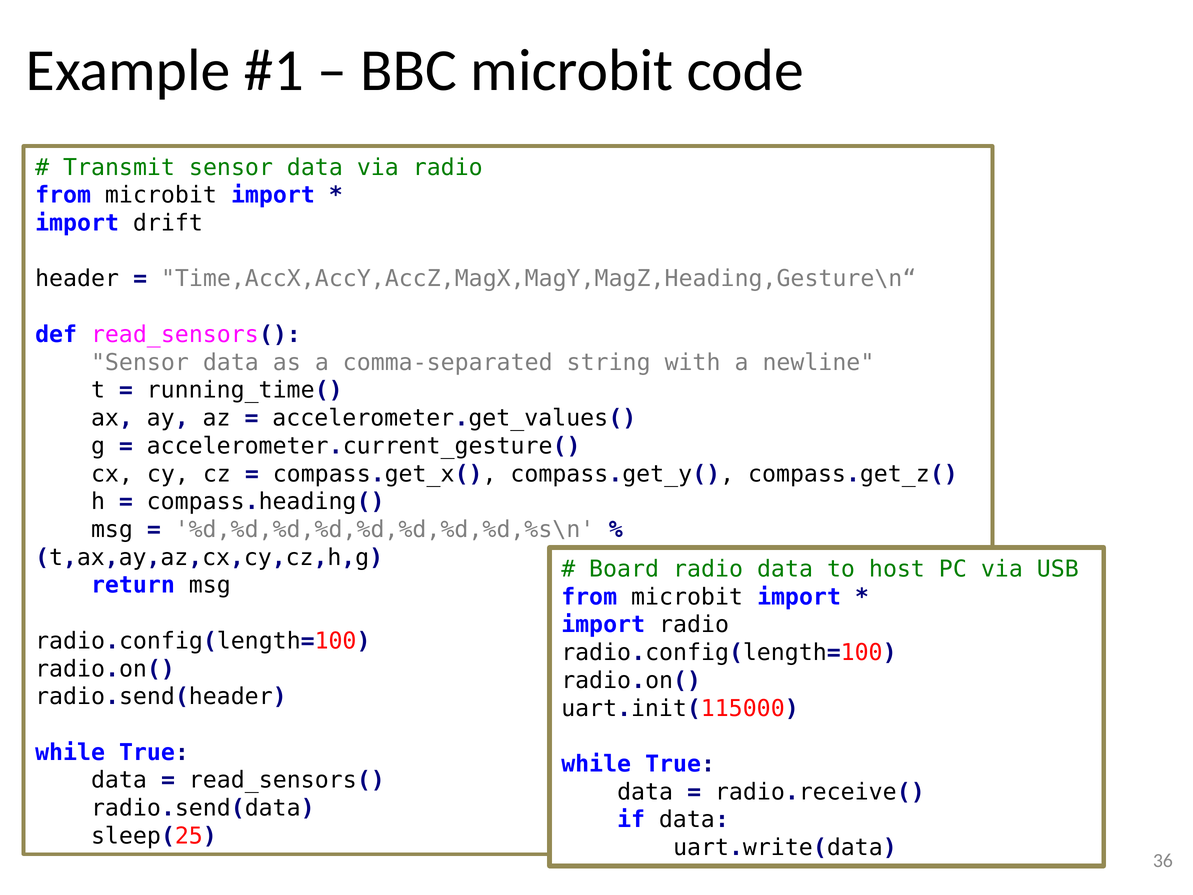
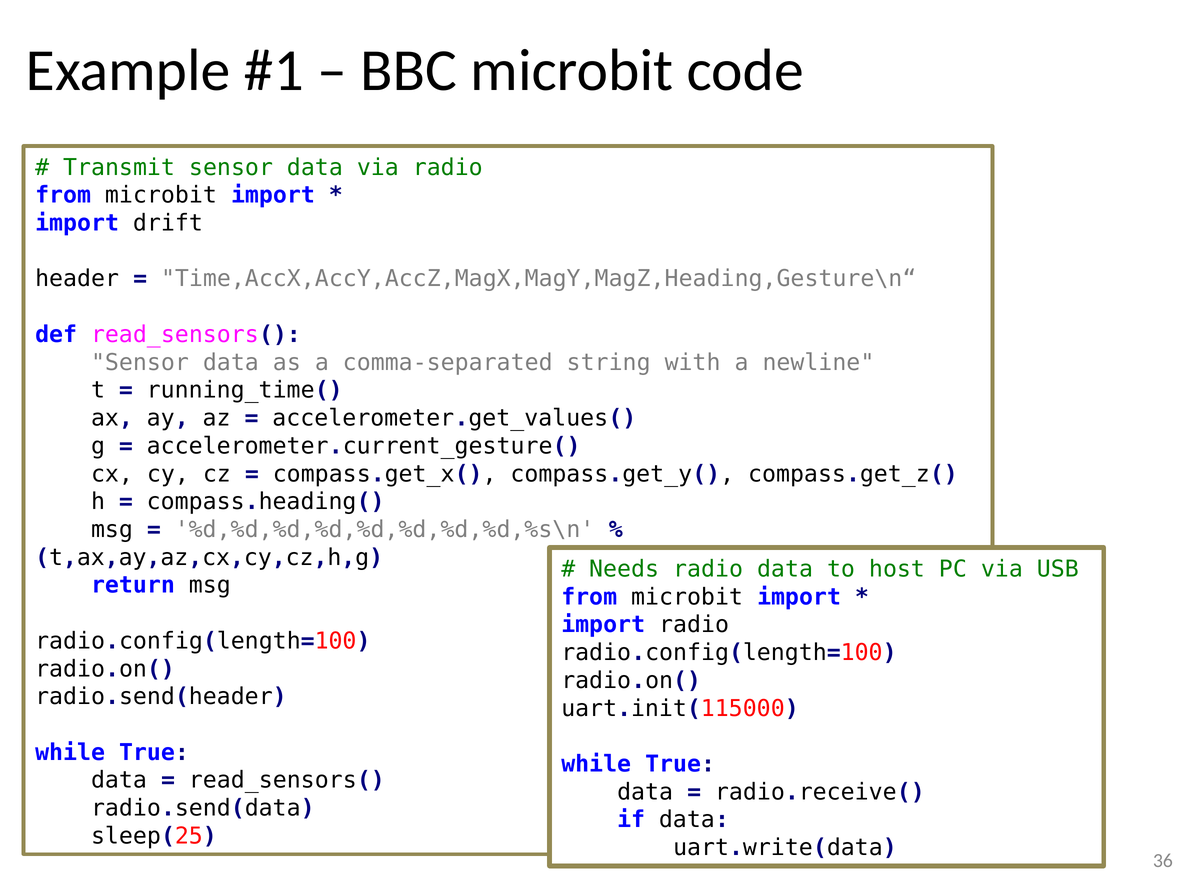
Board: Board -> Needs (624, 569)
